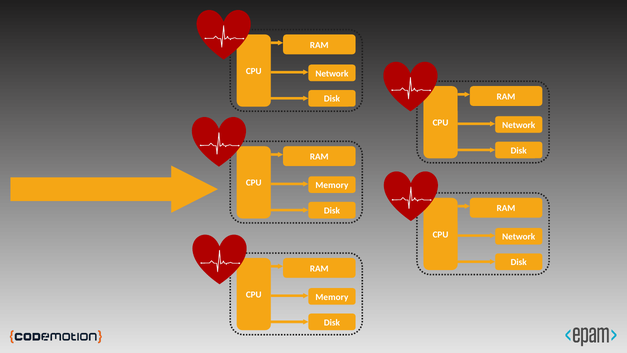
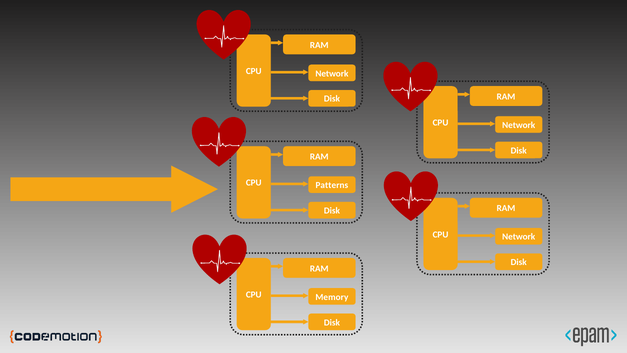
Memory: Memory -> Patterns (332, 185)
